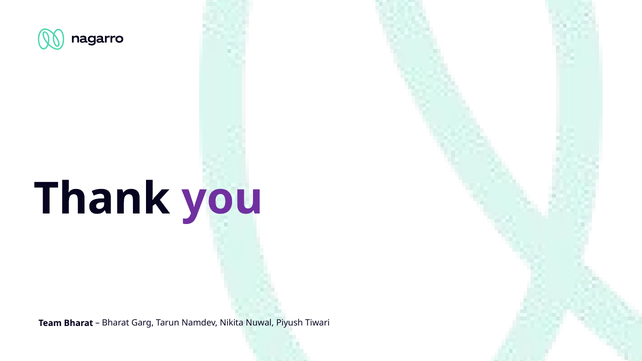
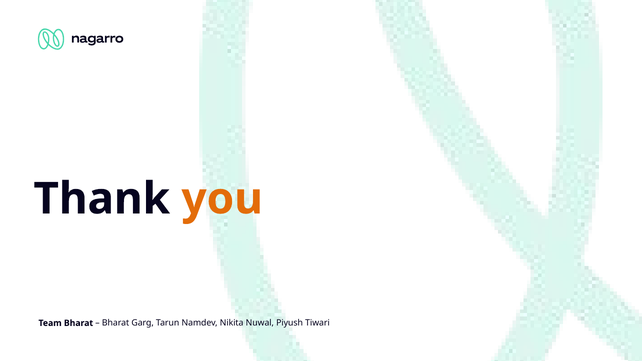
you colour: purple -> orange (222, 199)
